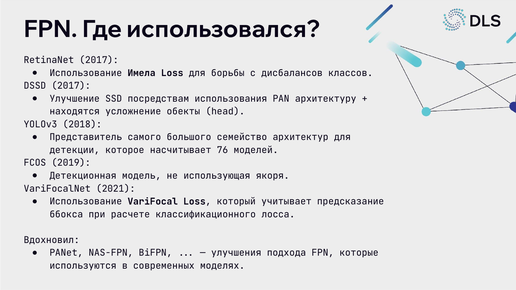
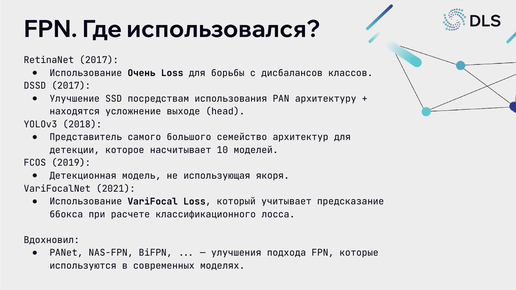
Имела: Имела -> Очень (142, 73)
обекты: обекты -> выходе (183, 112)
76: 76 -> 10 (222, 150)
